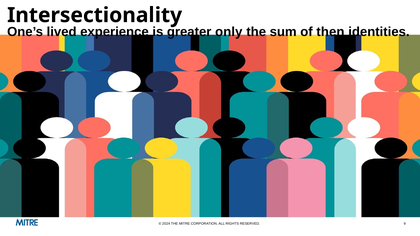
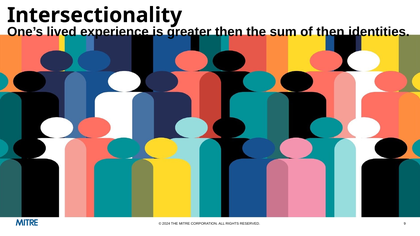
greater only: only -> then (229, 32)
